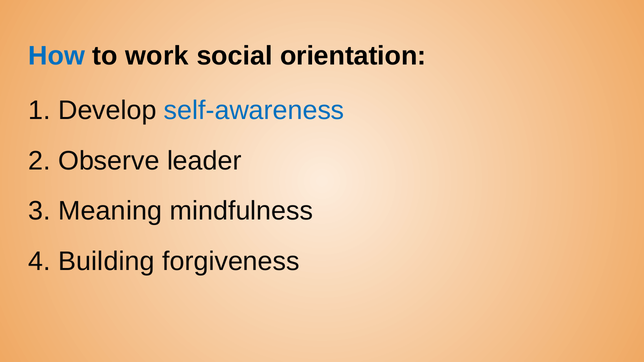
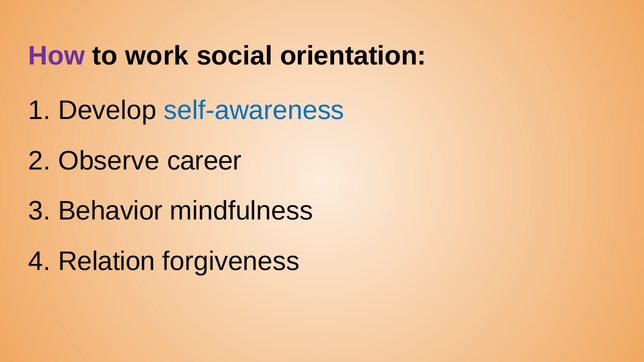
How colour: blue -> purple (57, 56)
leader: leader -> career (204, 161)
Meaning: Meaning -> Behavior (110, 211)
Building: Building -> Relation (107, 262)
